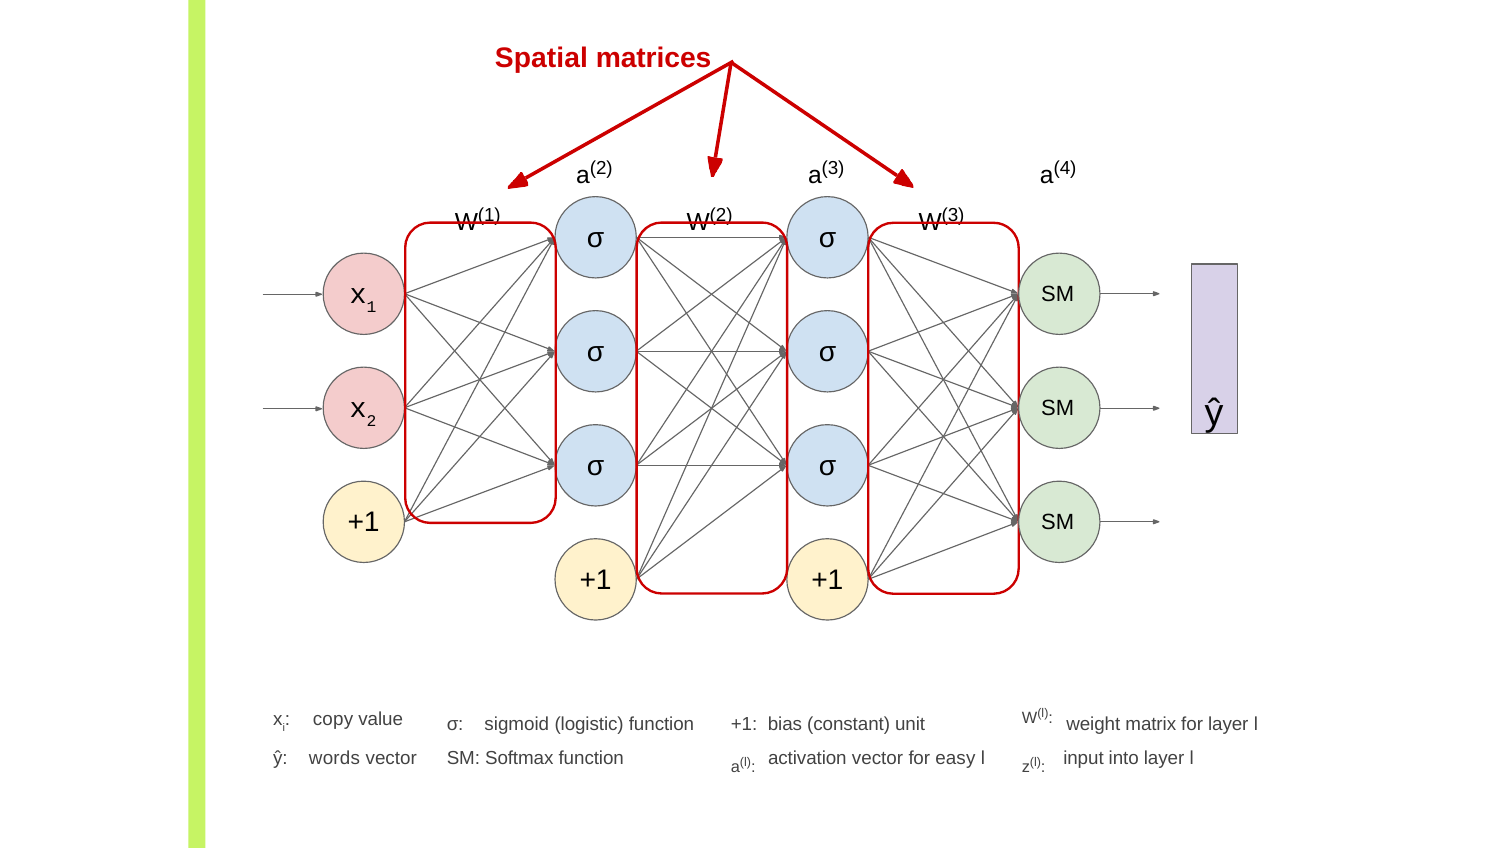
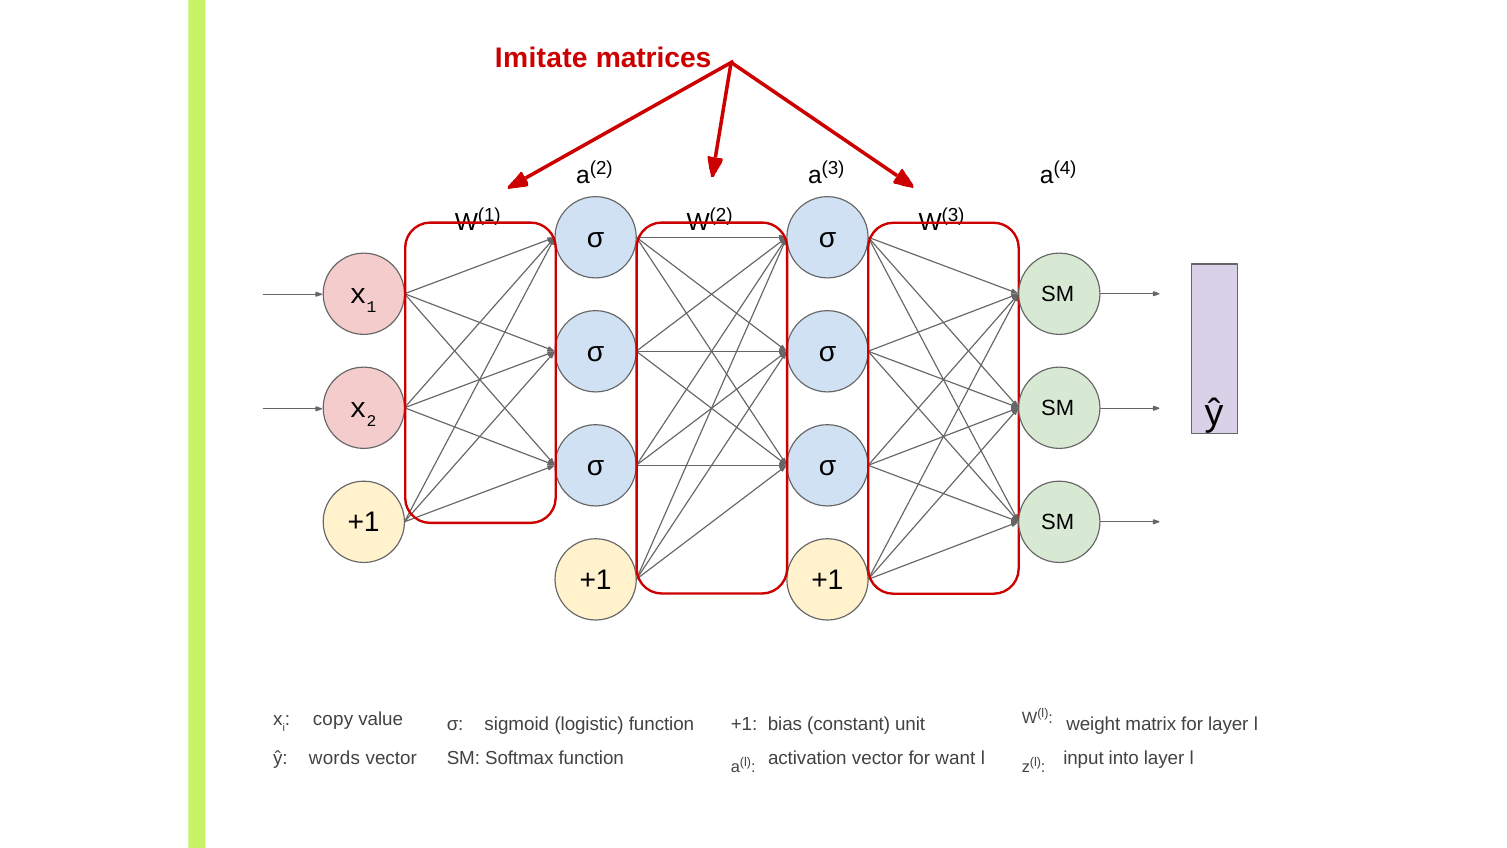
Spatial: Spatial -> Imitate (541, 58)
easy: easy -> want (955, 758)
